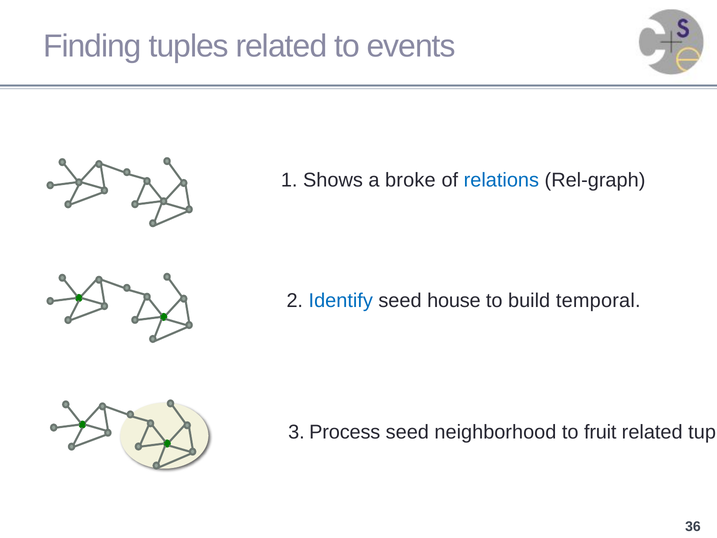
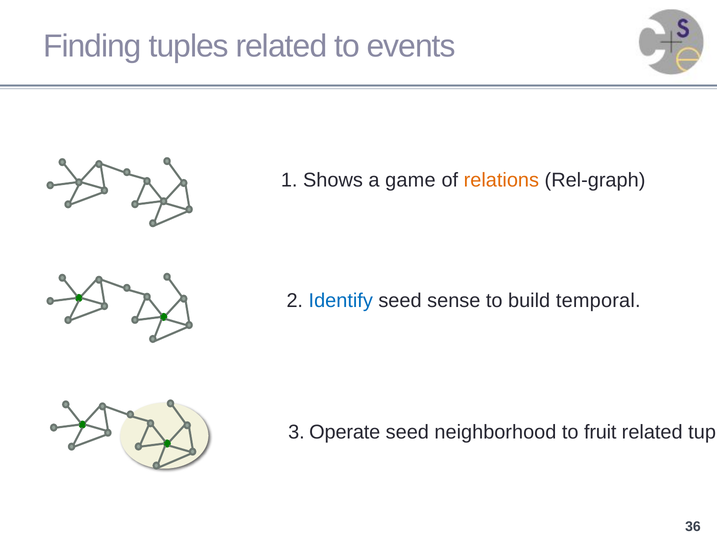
broke: broke -> game (410, 180)
relations colour: blue -> orange (501, 180)
house: house -> sense (454, 300)
Process: Process -> Operate (345, 432)
